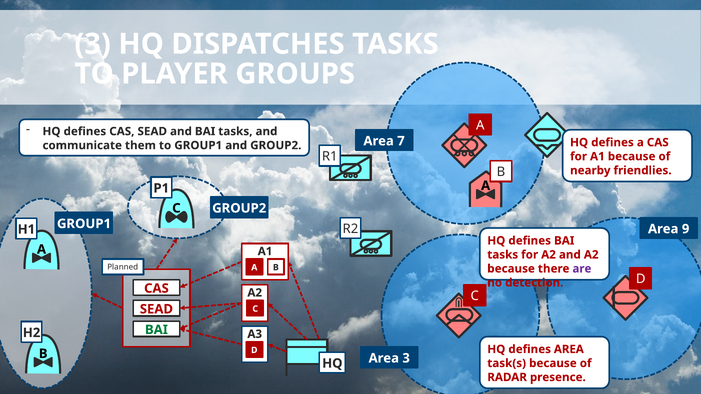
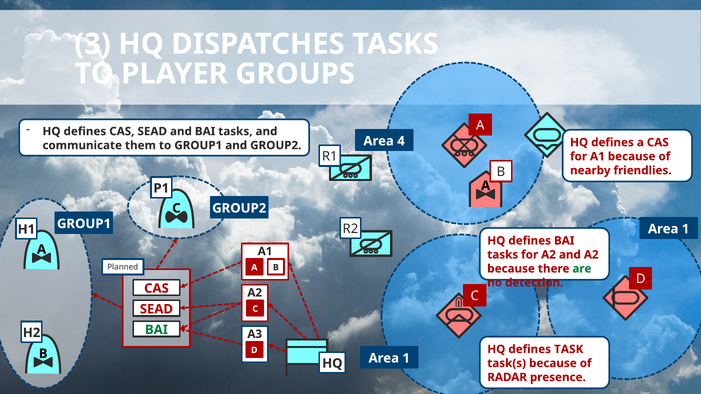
7: 7 -> 4 (401, 141)
9: 9 -> 1 (686, 229)
are colour: purple -> green (582, 269)
defines AREA: AREA -> TASK (569, 350)
3: 3 -> 1 (406, 358)
